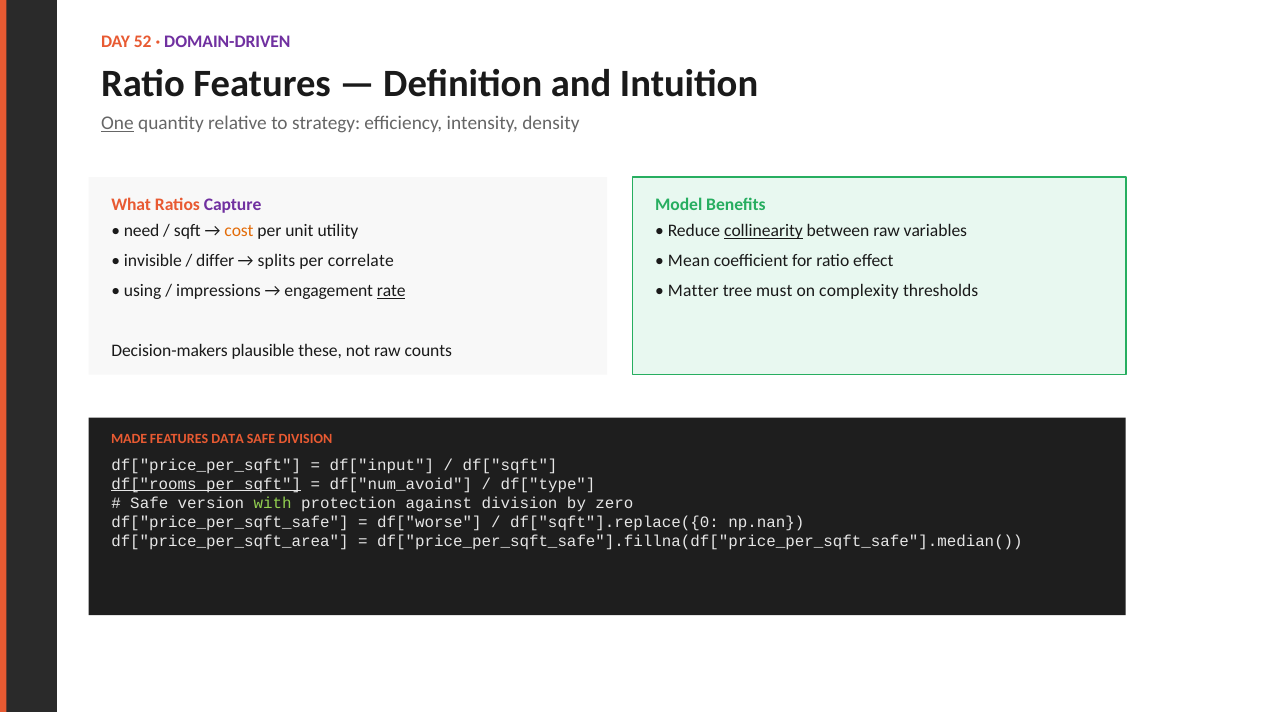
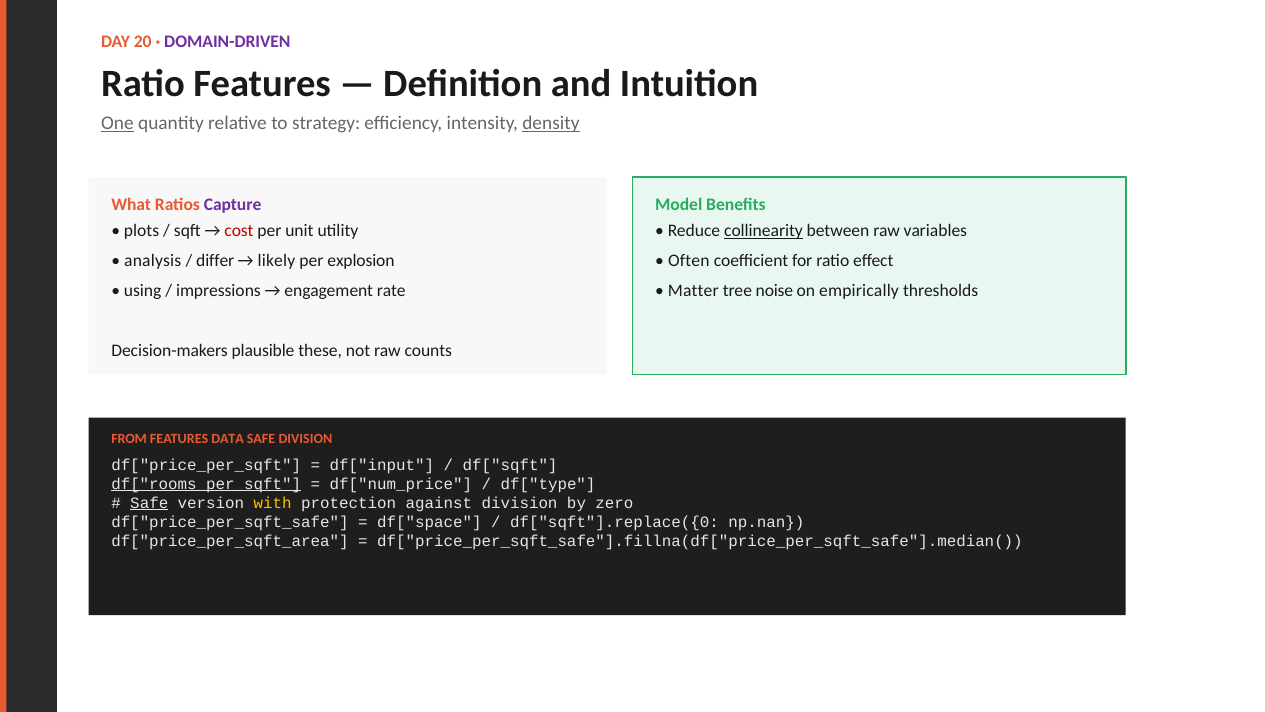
52: 52 -> 20 (143, 42)
density underline: none -> present (551, 123)
need: need -> plots (142, 231)
cost colour: orange -> red (239, 231)
invisible: invisible -> analysis (153, 260)
splits: splits -> likely (276, 260)
correlate: correlate -> explosion (361, 260)
Mean: Mean -> Often (689, 260)
rate underline: present -> none (391, 290)
must: must -> noise (774, 290)
complexity: complexity -> empirically (859, 290)
MADE: MADE -> FROM (129, 439)
df["num_avoid: df["num_avoid -> df["num_price (401, 484)
Safe underline: none -> present (149, 503)
with colour: light green -> yellow (273, 503)
df["worse: df["worse -> df["space (429, 522)
